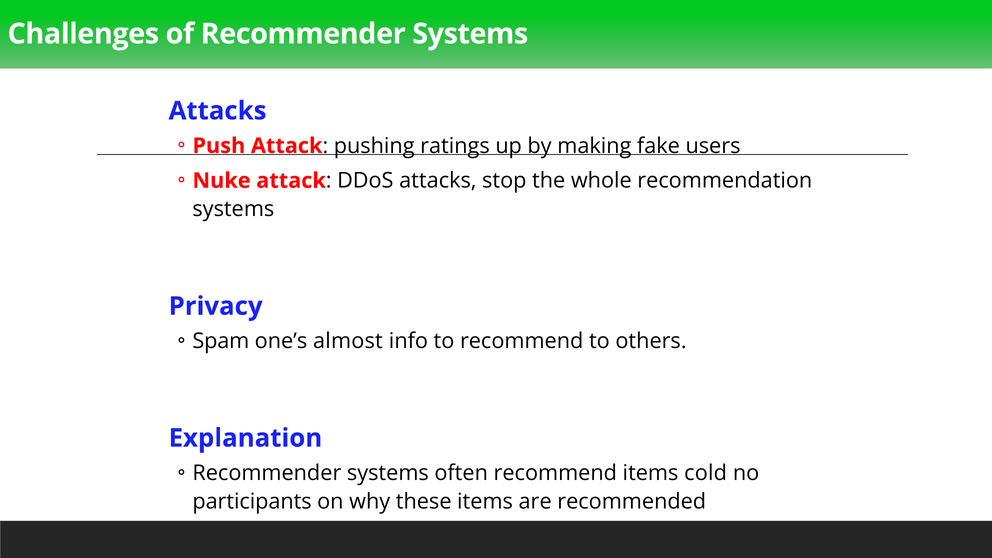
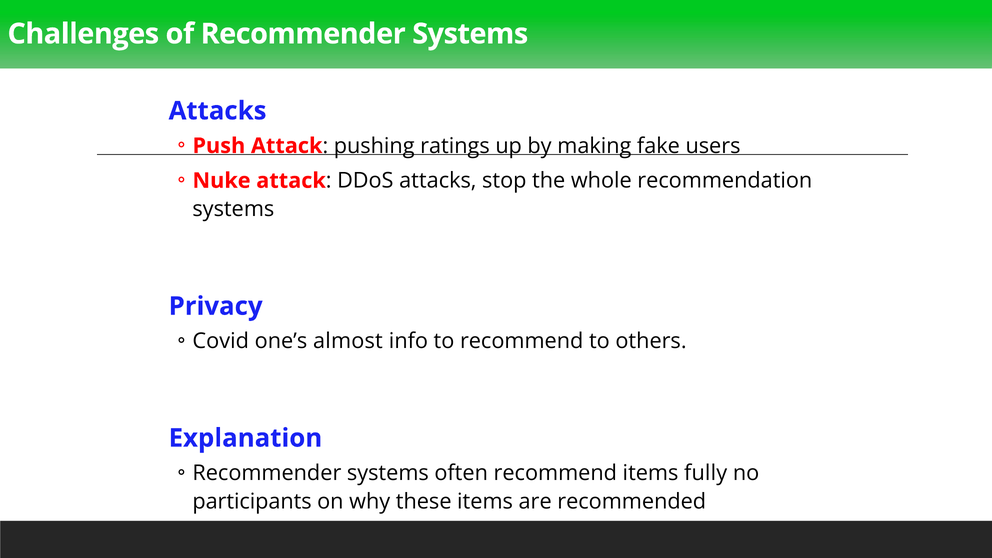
Spam: Spam -> Covid (221, 341)
cold: cold -> fully (706, 473)
